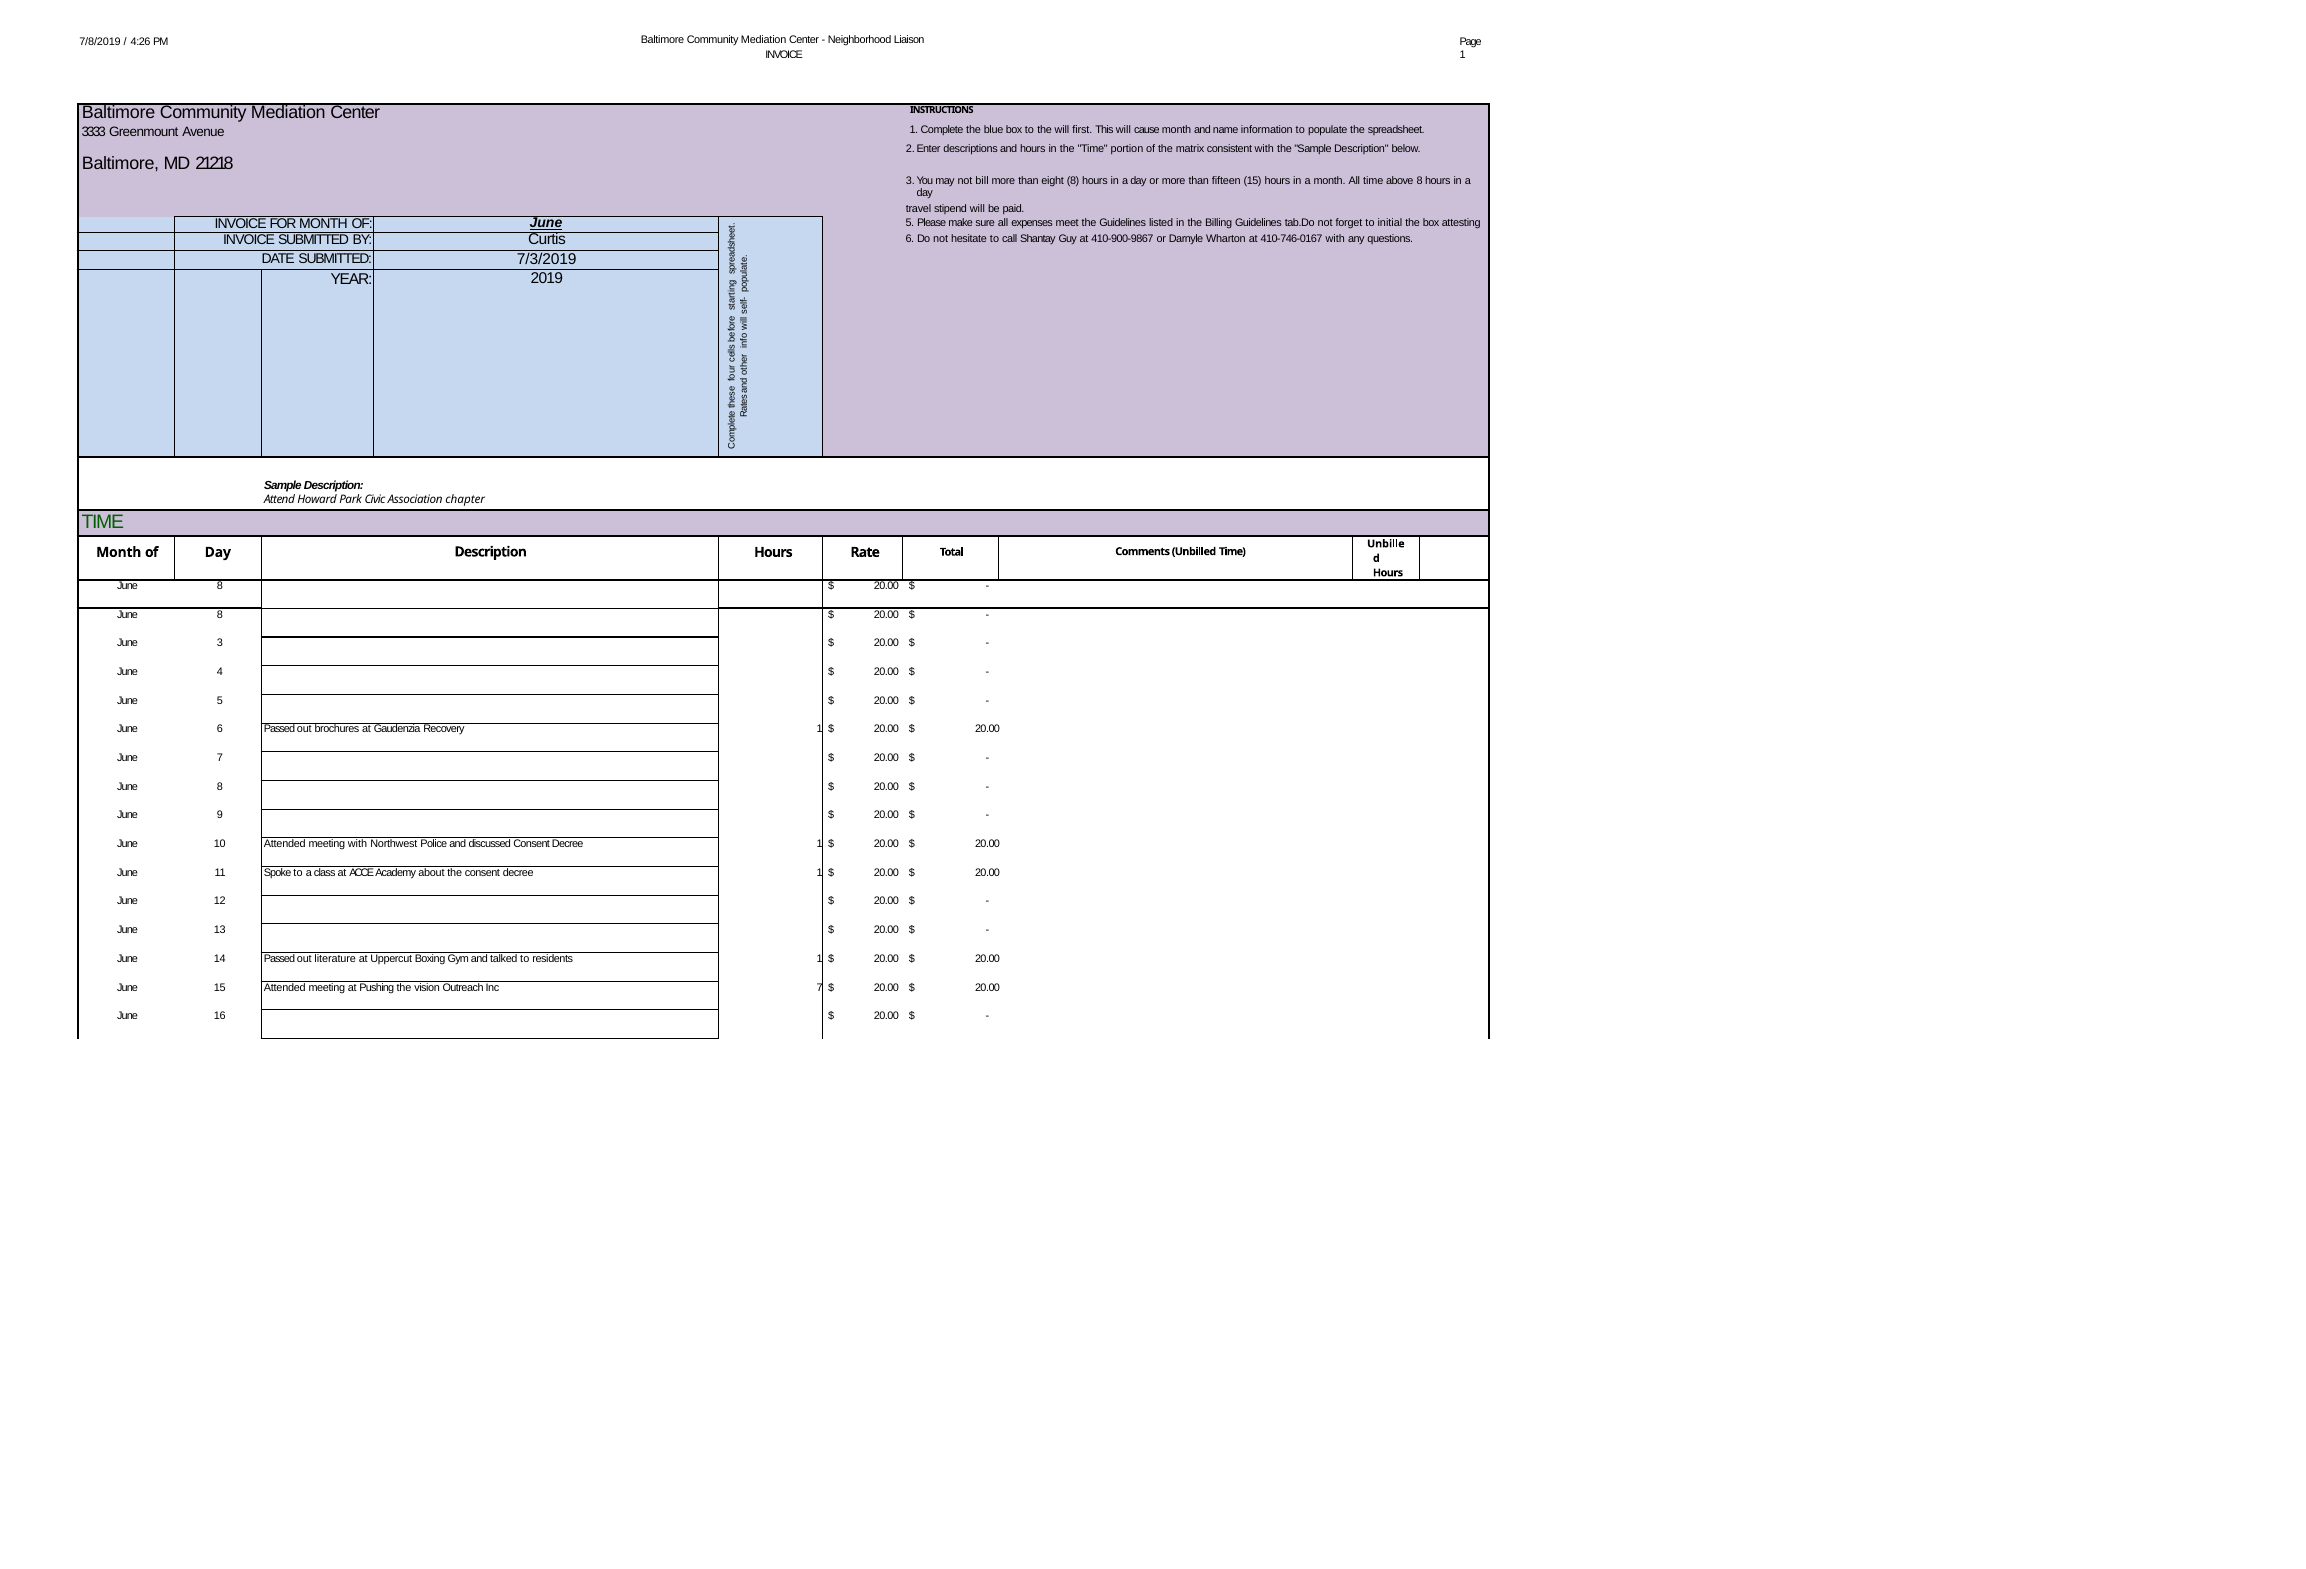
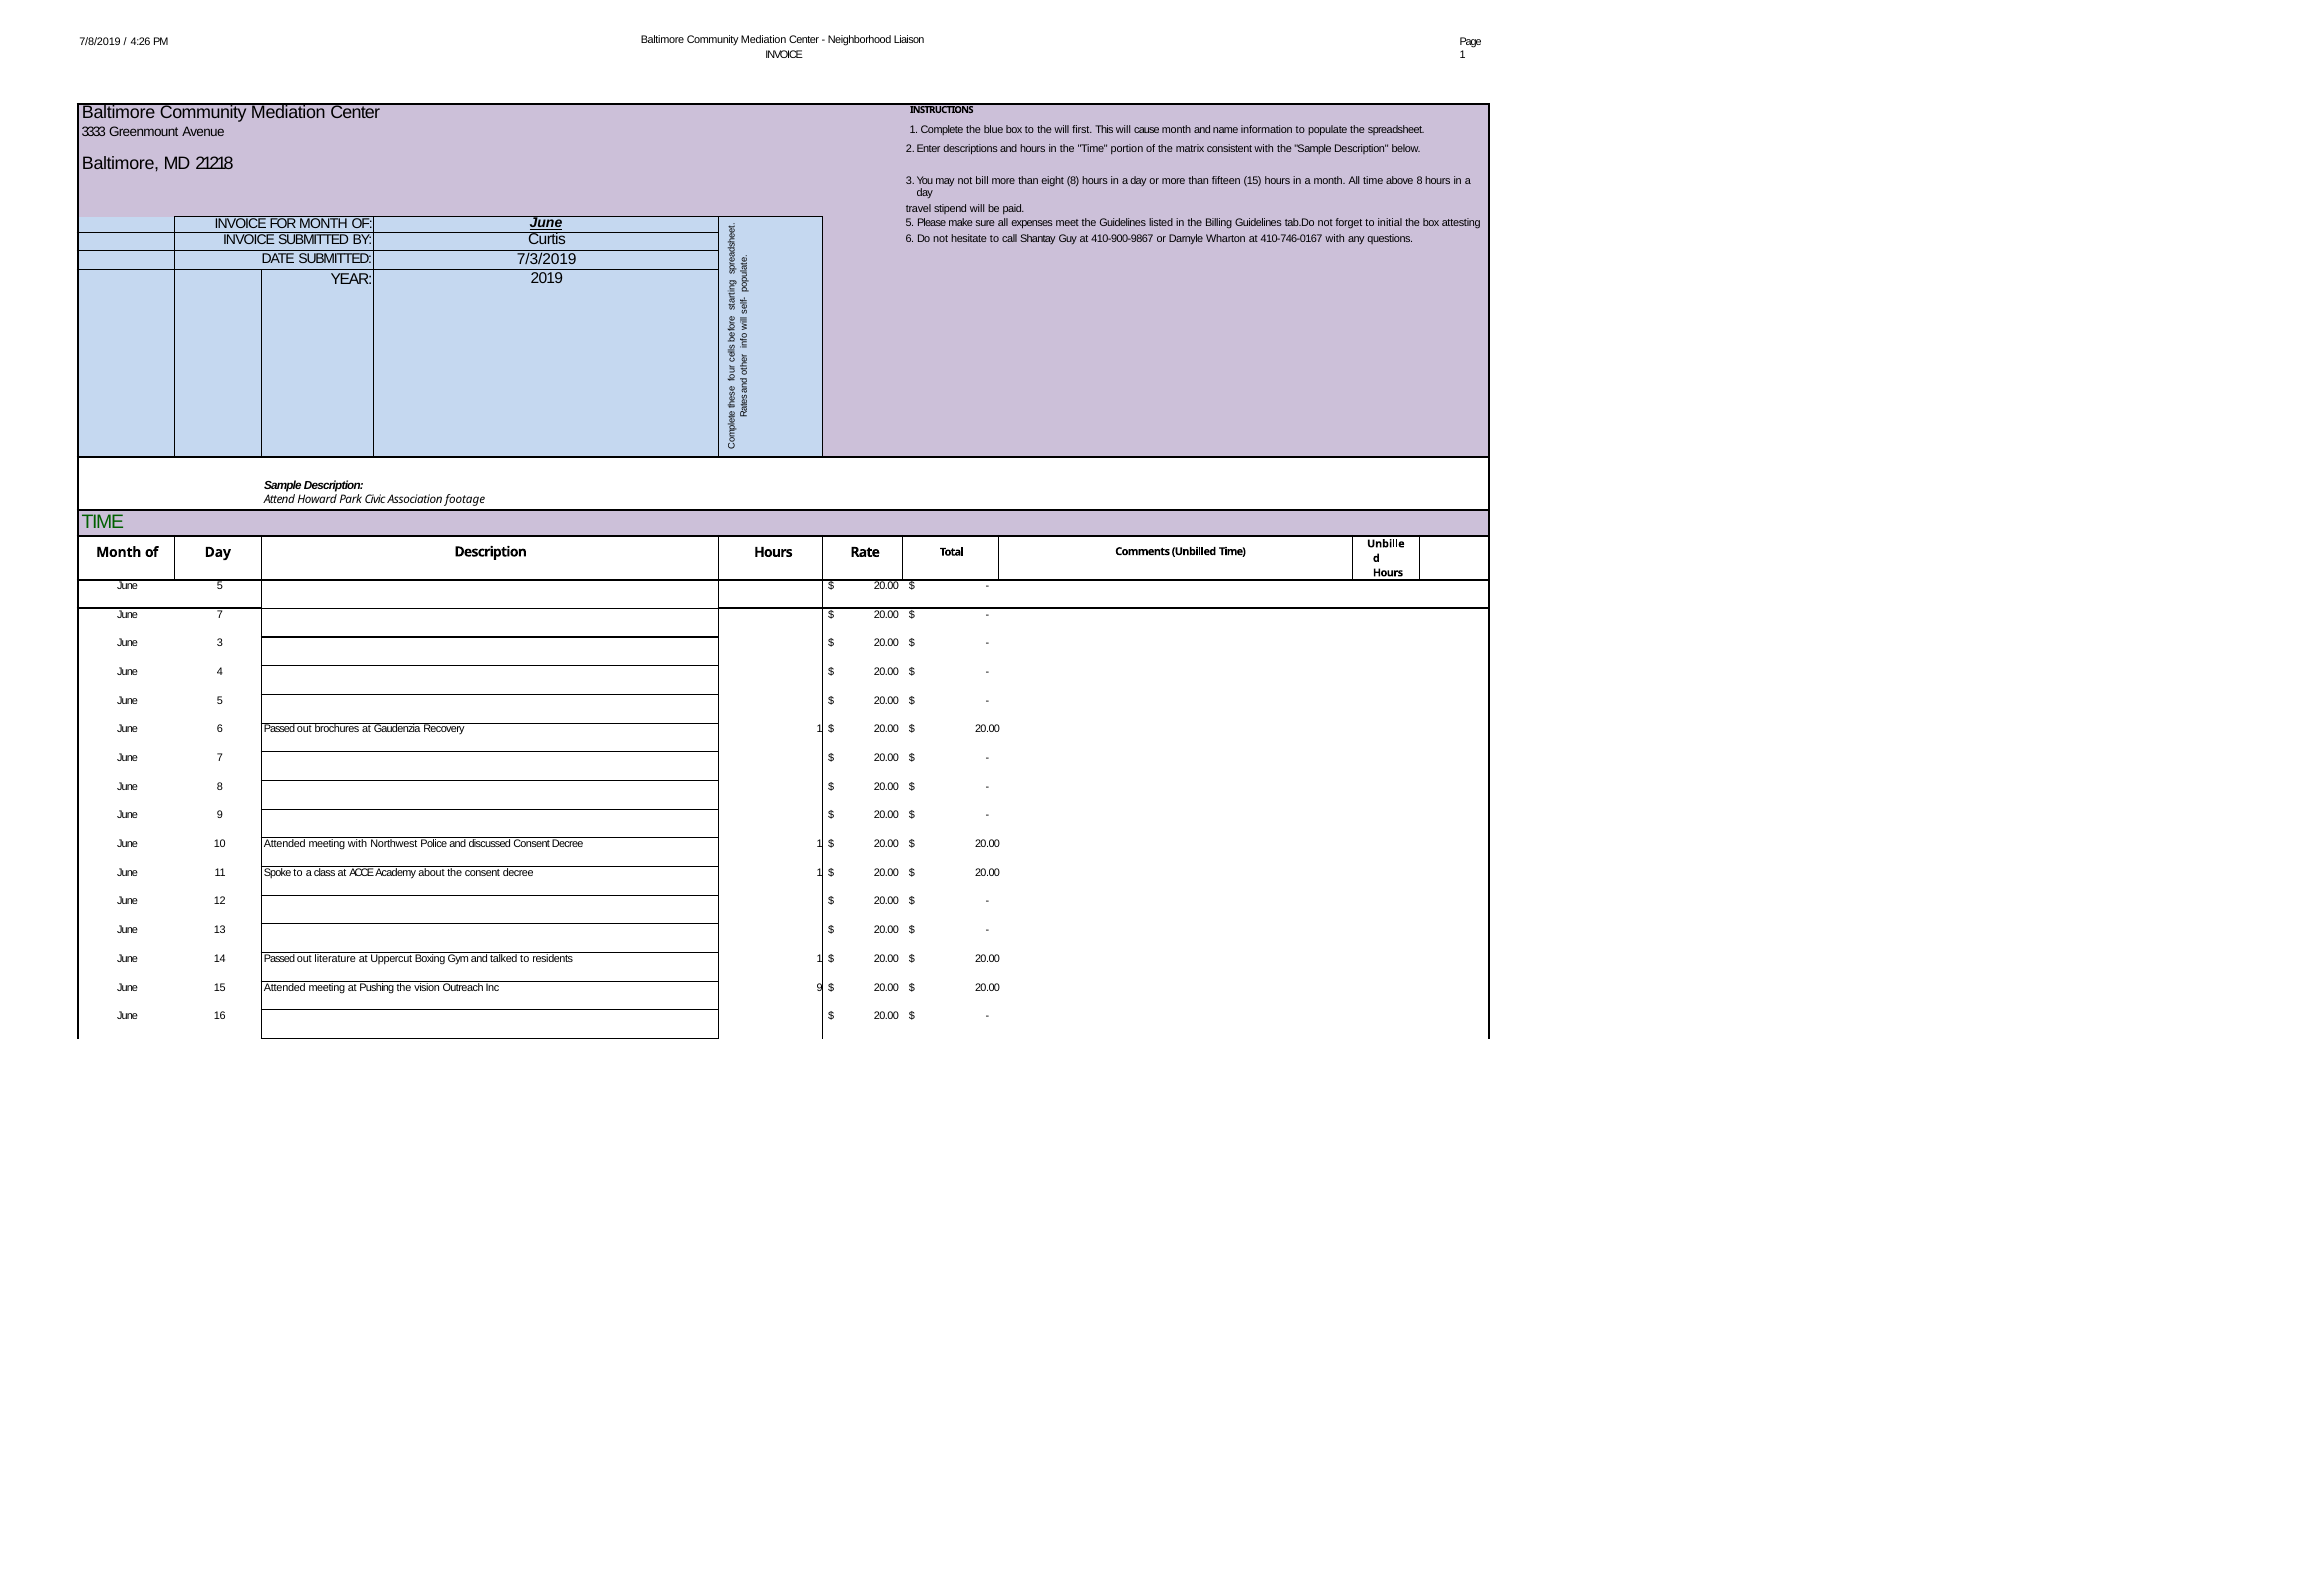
chapter: chapter -> footage (465, 500)
8: 8 -> 5 (220, 586)
8: 8 -> 7 (220, 614)
Inc 7: 7 -> 9 (820, 987)
